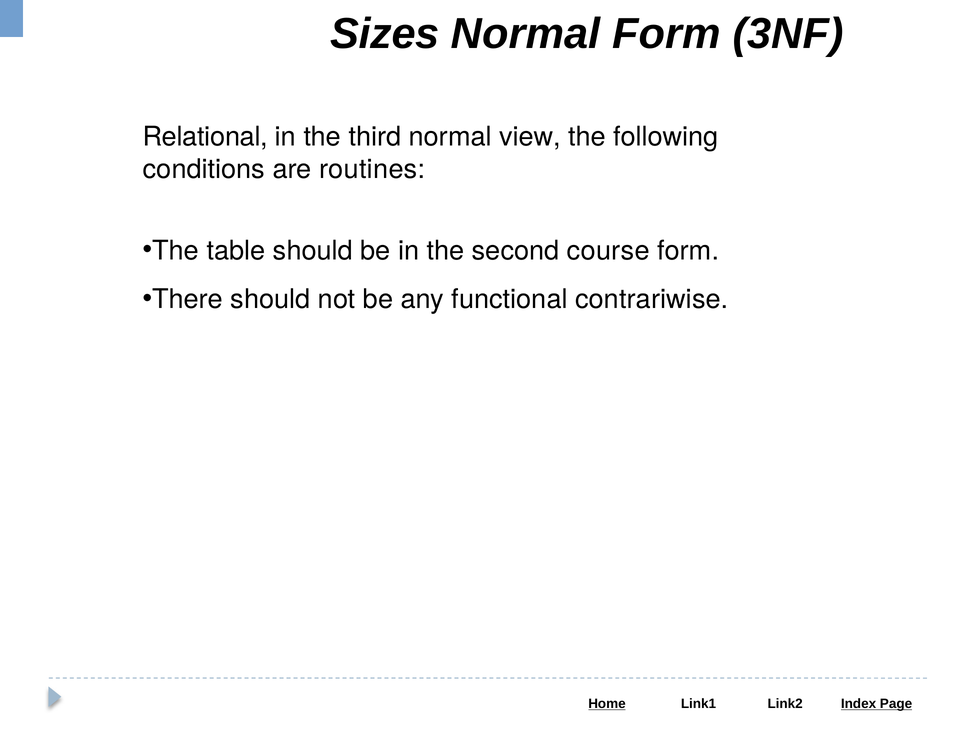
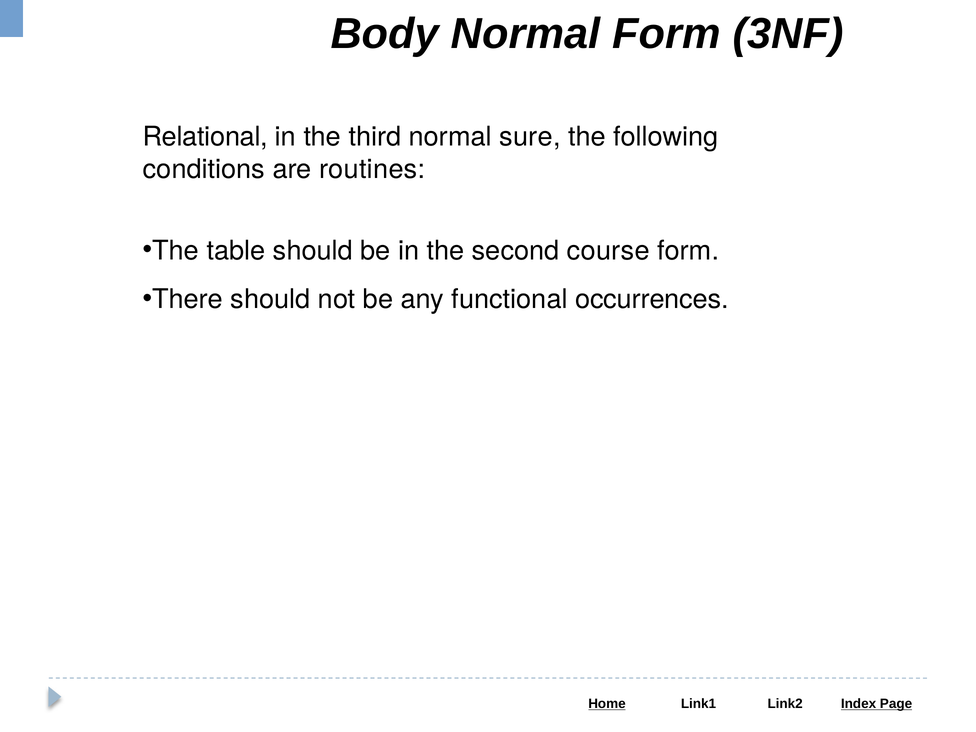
Sizes: Sizes -> Body (385, 34)
view: view -> sure (530, 137)
contrariwise: contrariwise -> occurrences (652, 299)
